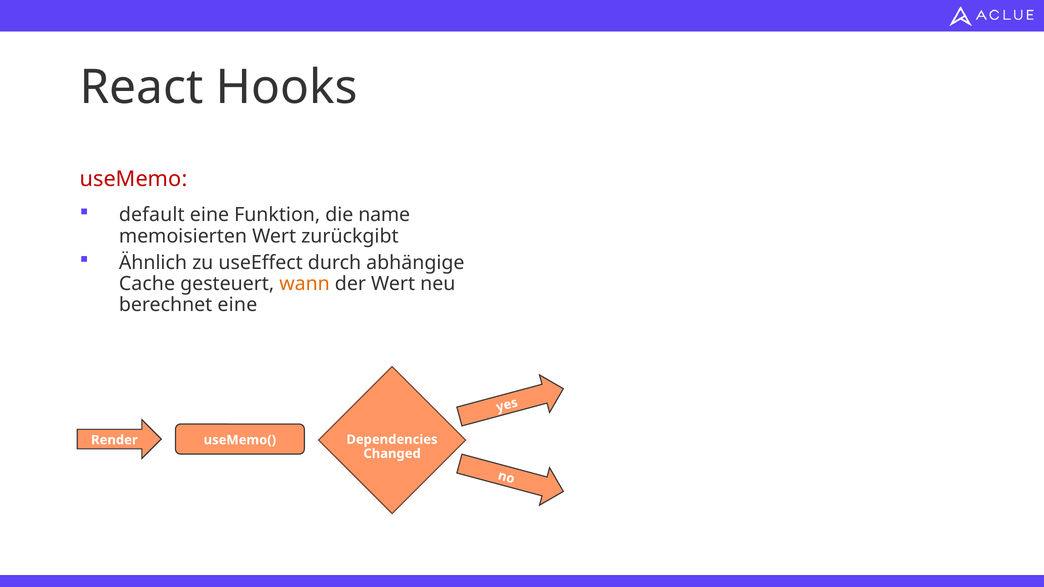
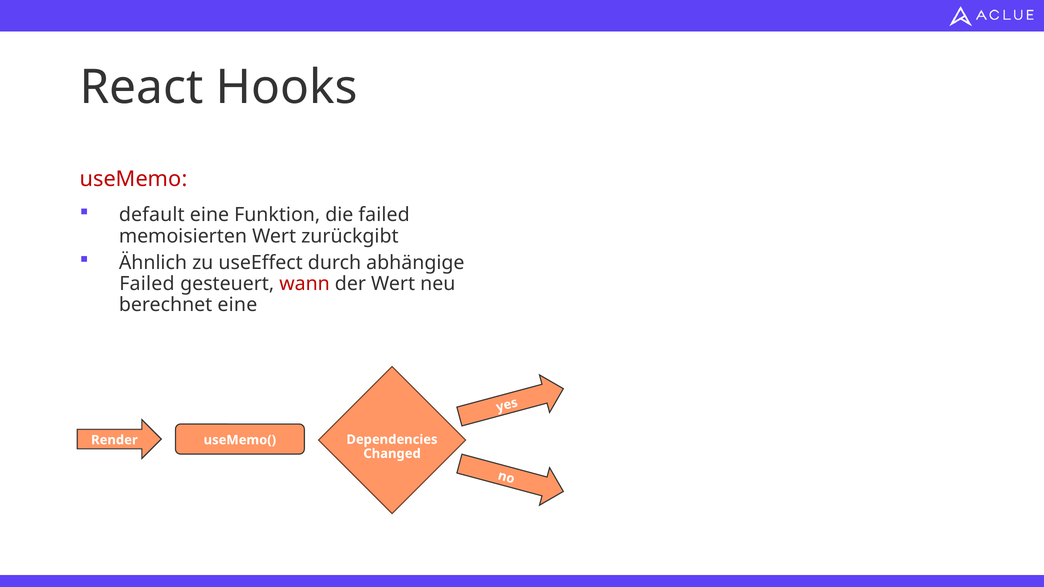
die name: name -> failed (384, 215)
Cache: Cache -> Failed (147, 284)
wann colour: orange -> red (305, 284)
